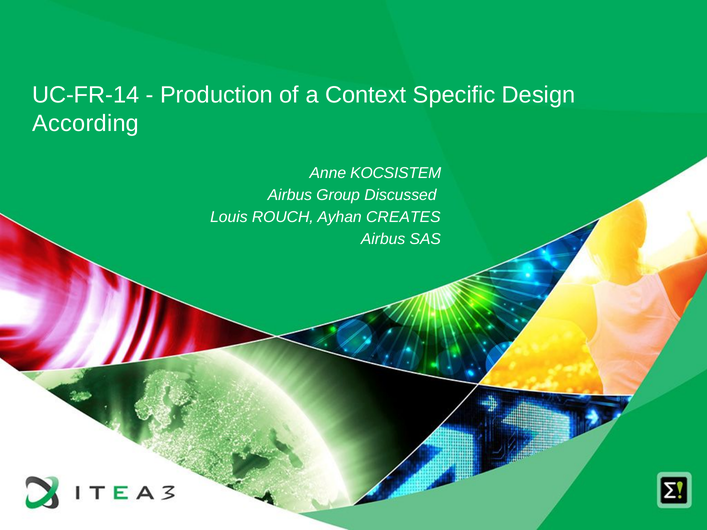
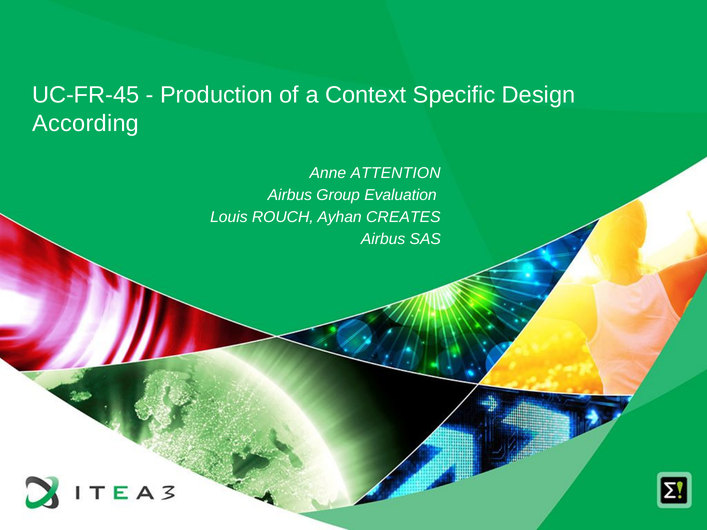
UC-FR-14: UC-FR-14 -> UC-FR-45 (86, 95)
KOCSISTEM: KOCSISTEM -> ATTENTION (396, 173)
Discussed: Discussed -> Evaluation (400, 195)
